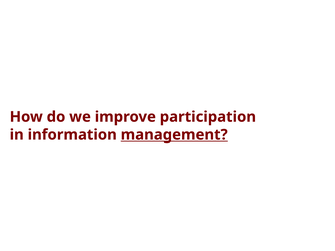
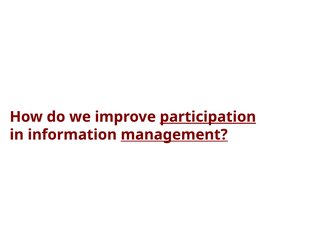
participation underline: none -> present (208, 117)
